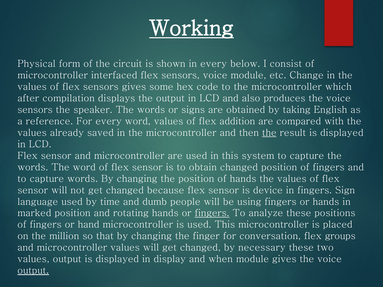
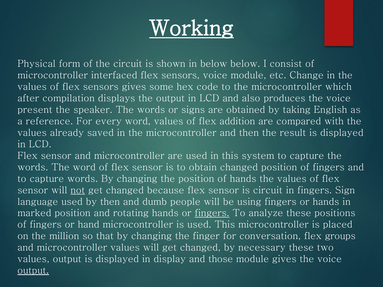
in every: every -> below (214, 64)
sensors: sensors -> present (35, 110)
the underline: present -> none (269, 133)
not underline: none -> present (78, 190)
is device: device -> circuit (268, 190)
by time: time -> then (110, 202)
when: when -> those (221, 259)
